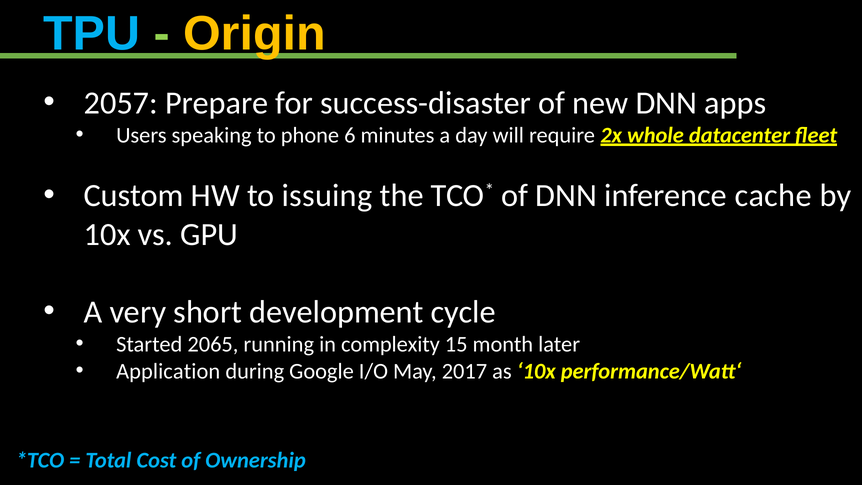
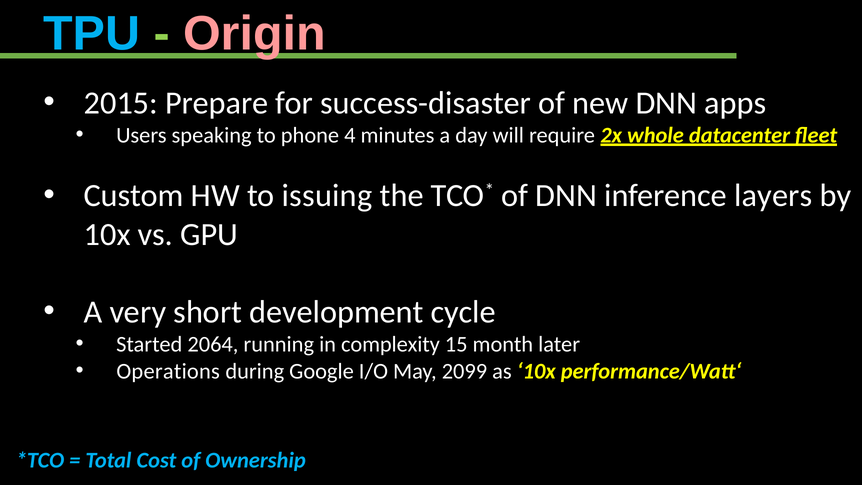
Origin colour: yellow -> pink (255, 34)
2057: 2057 -> 2015 (121, 103)
6: 6 -> 4 (350, 135)
cache: cache -> layers (773, 196)
2065: 2065 -> 2064 (213, 344)
Application: Application -> Operations (168, 371)
2017: 2017 -> 2099 (464, 371)
